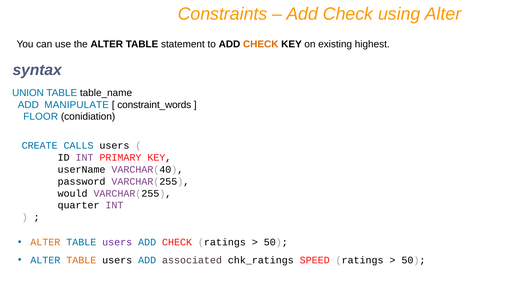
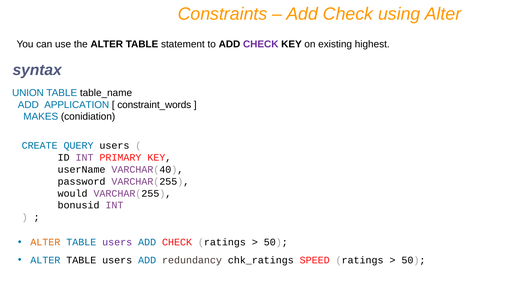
CHECK colour: orange -> purple (261, 44)
MANIPULATE: MANIPULATE -> APPLICATION (77, 105)
FLOOR: FLOOR -> MAKES (41, 117)
CALLS: CALLS -> QUERY (79, 146)
quarter: quarter -> bonusid (79, 206)
TABLE colour: orange -> black (81, 260)
associated: associated -> redundancy (192, 260)
